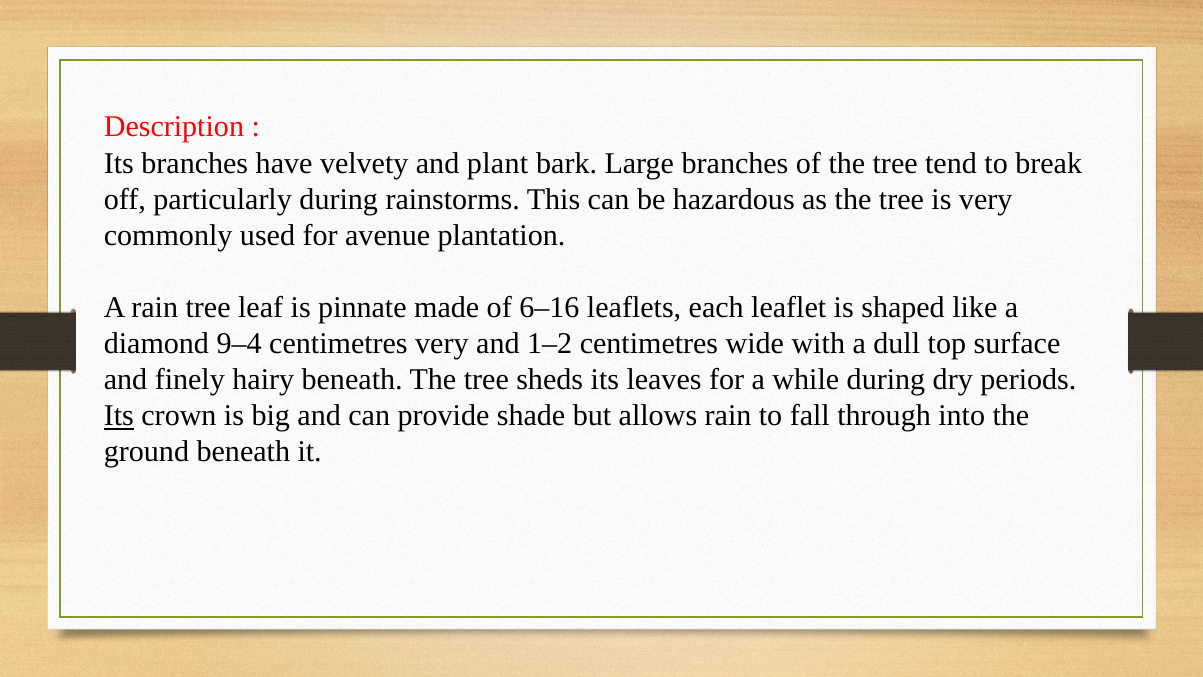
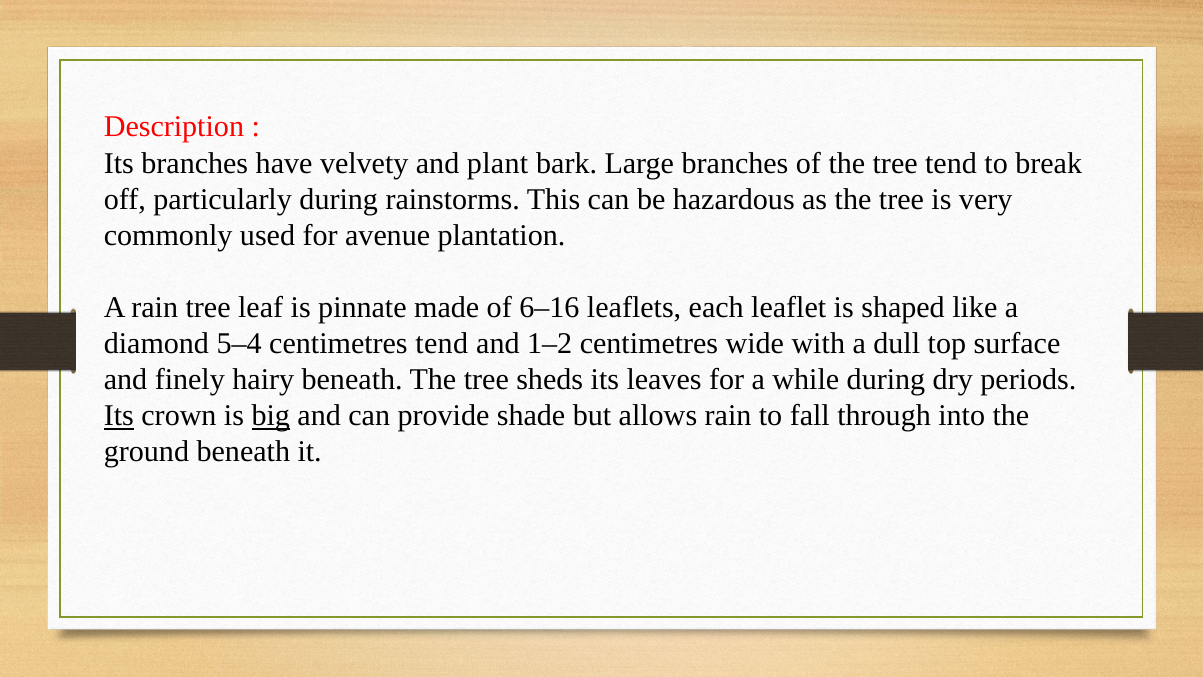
9–4: 9–4 -> 5–4 (239, 344)
centimetres very: very -> tend (442, 344)
big underline: none -> present (271, 416)
